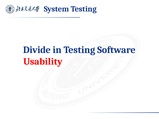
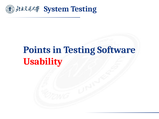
Divide: Divide -> Points (37, 50)
